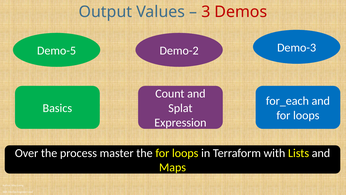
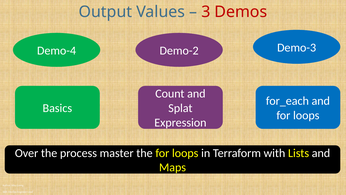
Demo-5: Demo-5 -> Demo-4 (57, 51)
